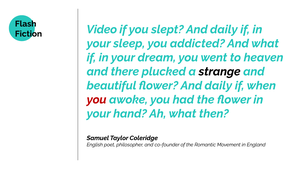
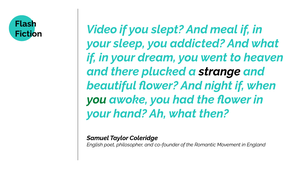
slept And daily: daily -> meal (224, 29)
flower And daily: daily -> night (218, 85)
you colour: red -> green (97, 99)
